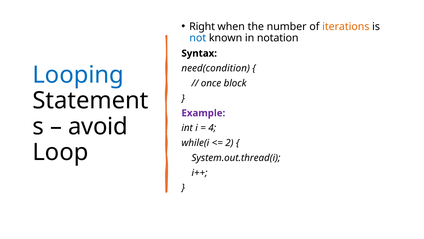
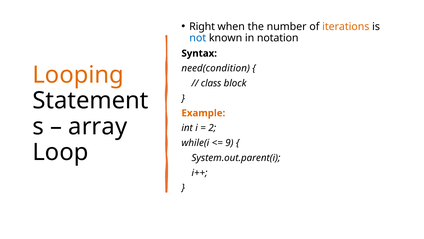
Looping colour: blue -> orange (78, 75)
once: once -> class (211, 83)
Example colour: purple -> orange (203, 113)
avoid: avoid -> array (98, 126)
4: 4 -> 2 (212, 128)
2: 2 -> 9 (229, 143)
System.out.thread(i: System.out.thread(i -> System.out.parent(i (236, 158)
